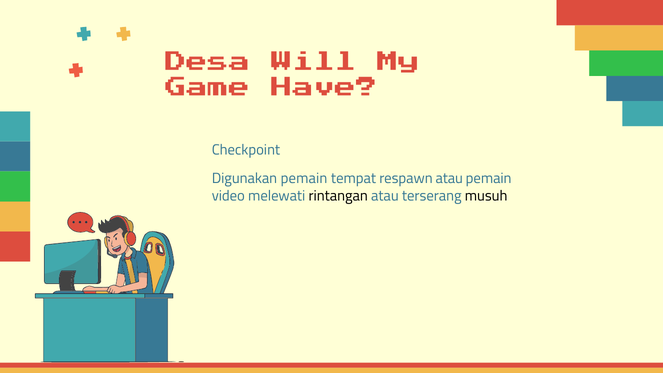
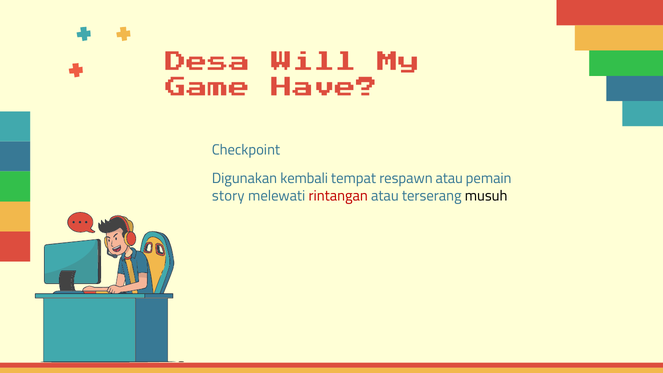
Digunakan pemain: pemain -> kembali (304, 178)
video: video -> story (228, 196)
rintangan colour: black -> red (338, 196)
